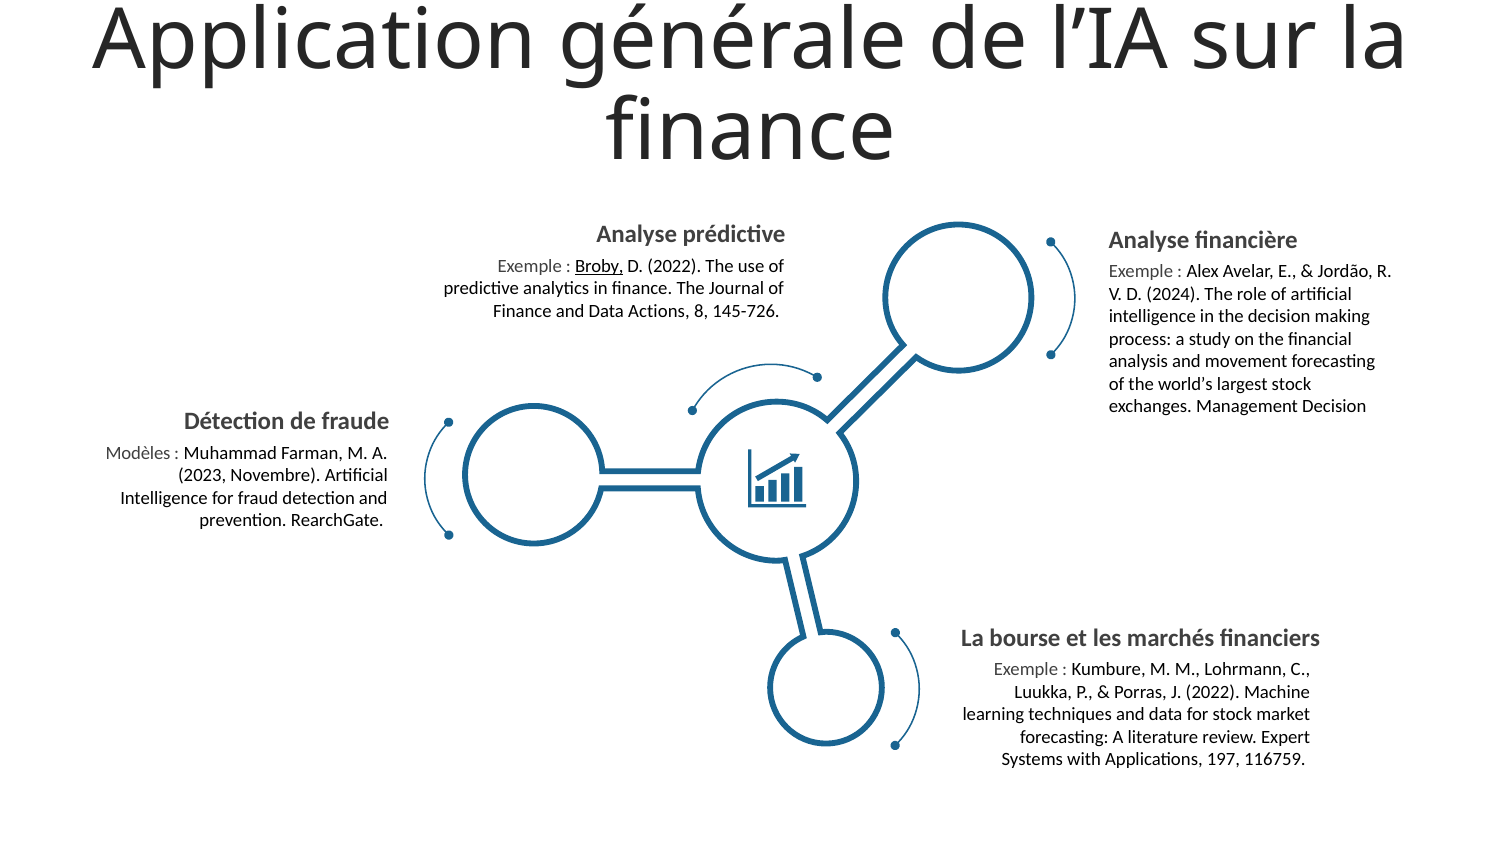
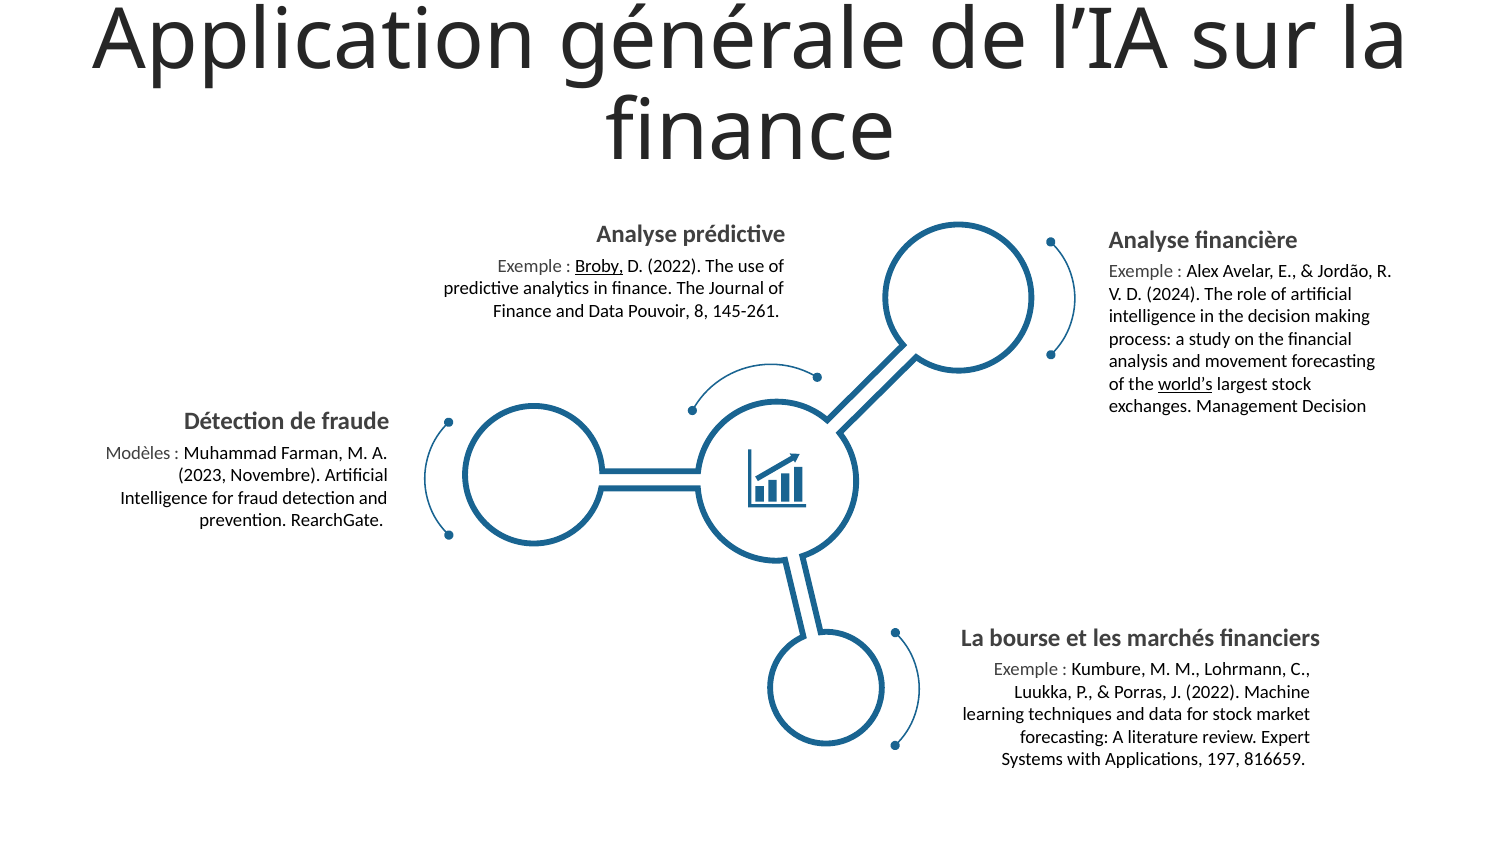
Actions: Actions -> Pouvoir (659, 311)
145-726: 145-726 -> 145-261 (746, 311)
world’s underline: none -> present (1185, 384)
116759: 116759 -> 816659 (1275, 759)
